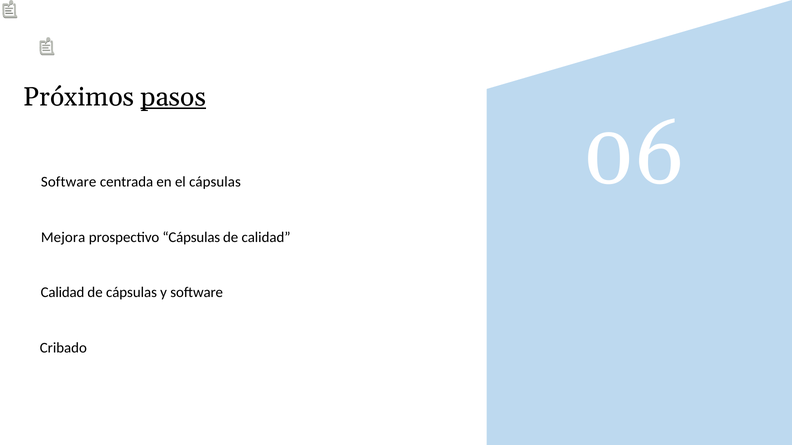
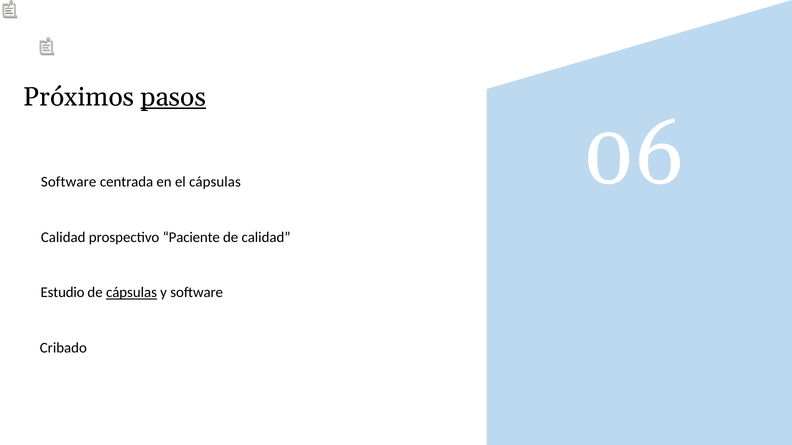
Mejora: Mejora -> Calidad (63, 238)
prospectivo Cápsulas: Cápsulas -> Paciente (191, 238)
Calidad: Calidad -> Estudio (63, 293)
cápsulas underline: none -> present (131, 293)
